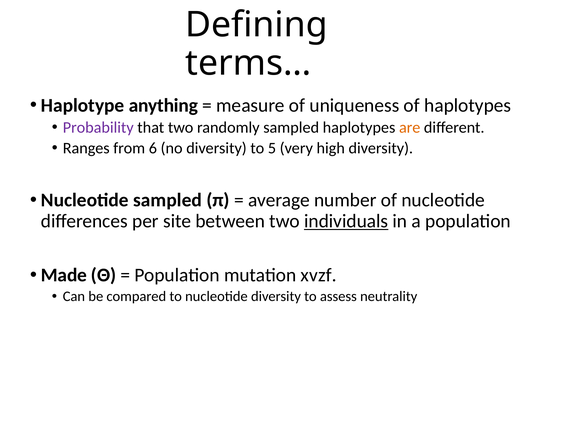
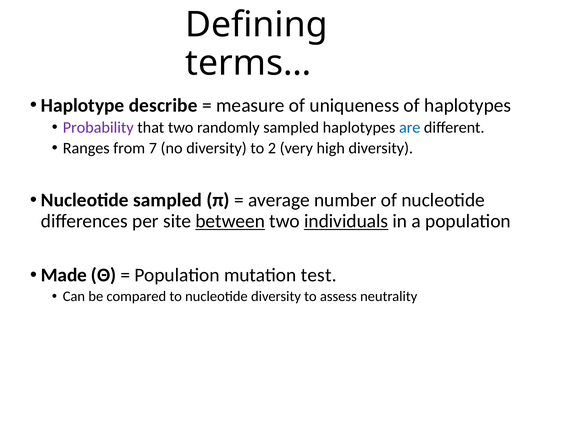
anything: anything -> describe (163, 105)
are colour: orange -> blue (410, 128)
6: 6 -> 7 (153, 148)
5: 5 -> 2 (272, 148)
between underline: none -> present (230, 221)
xvzf: xvzf -> test (319, 275)
